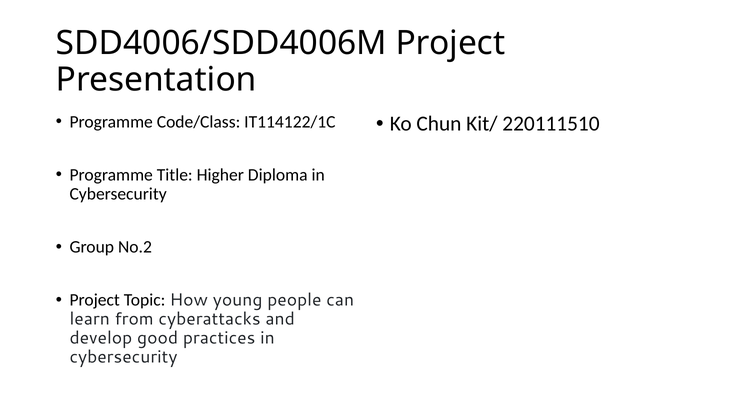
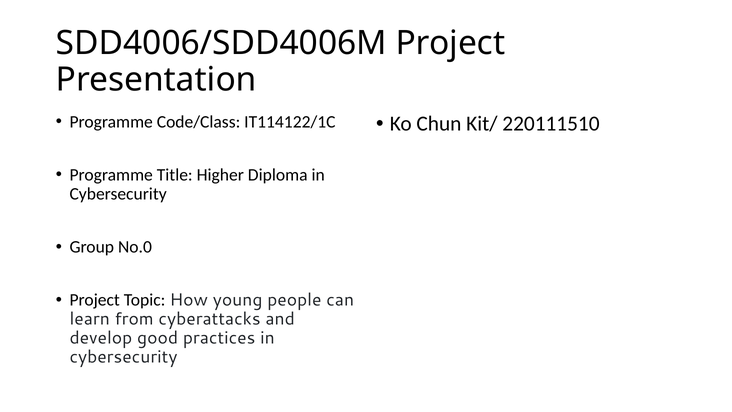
No.2: No.2 -> No.0 (135, 247)
